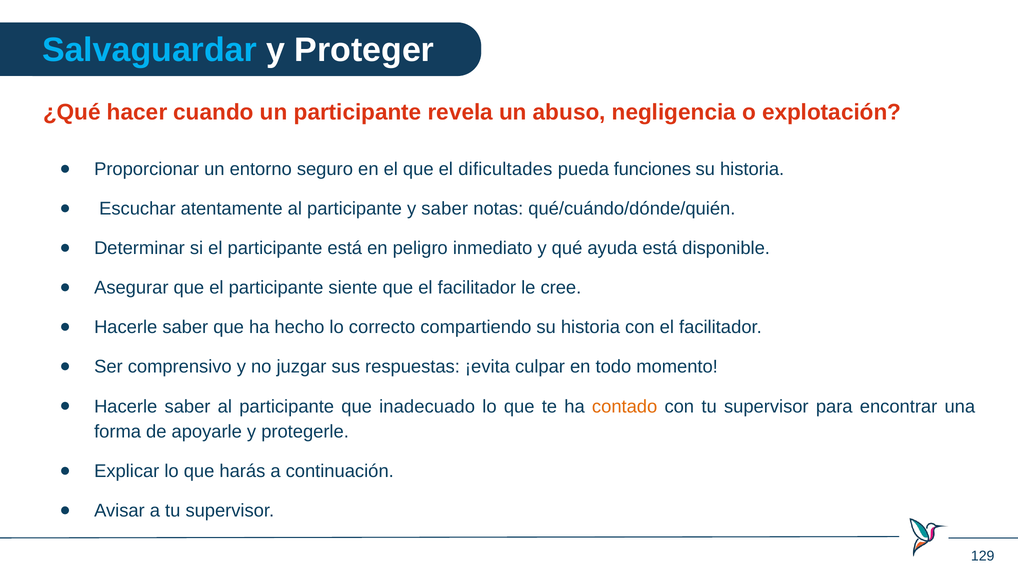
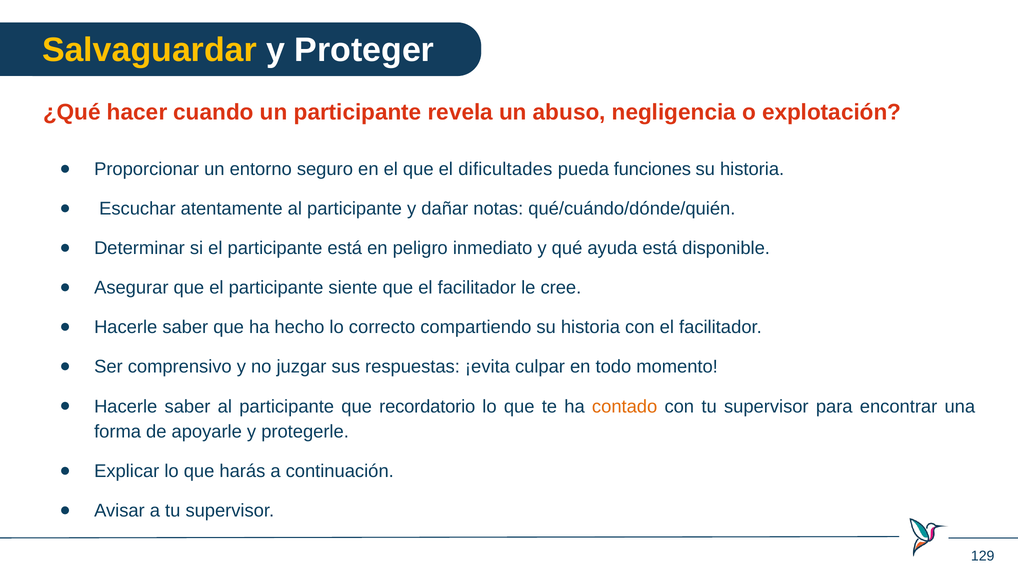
Salvaguardar colour: light blue -> yellow (149, 50)
y saber: saber -> dañar (445, 209)
inadecuado: inadecuado -> recordatorio (427, 406)
